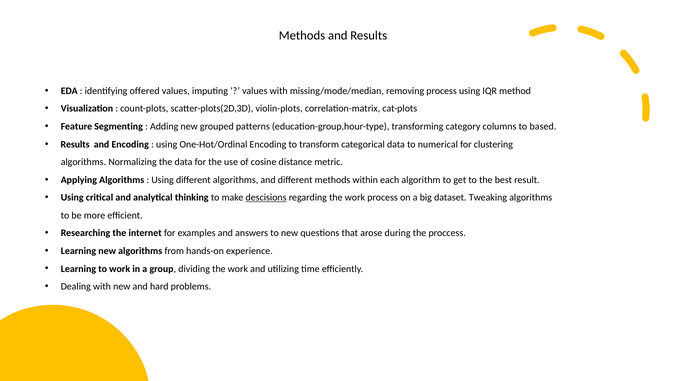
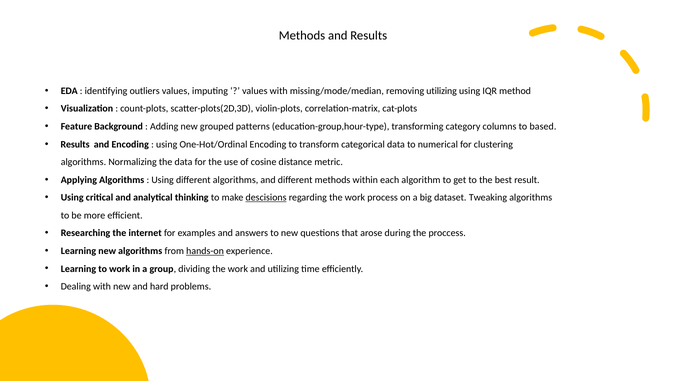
offered: offered -> outliers (145, 91)
removing process: process -> utilizing (442, 91)
Segmenting: Segmenting -> Background (119, 127)
hands-on underline: none -> present (205, 251)
